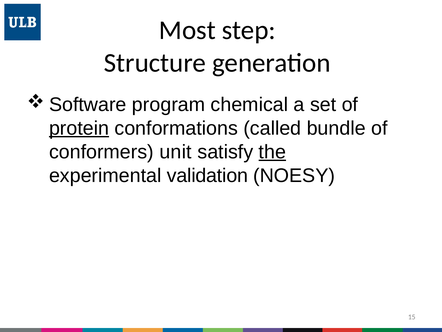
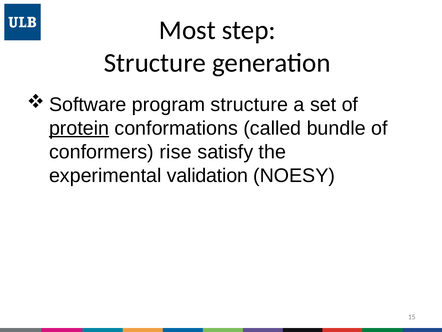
program chemical: chemical -> structure (249, 105)
unit: unit -> rise (176, 152)
the underline: present -> none (272, 152)
